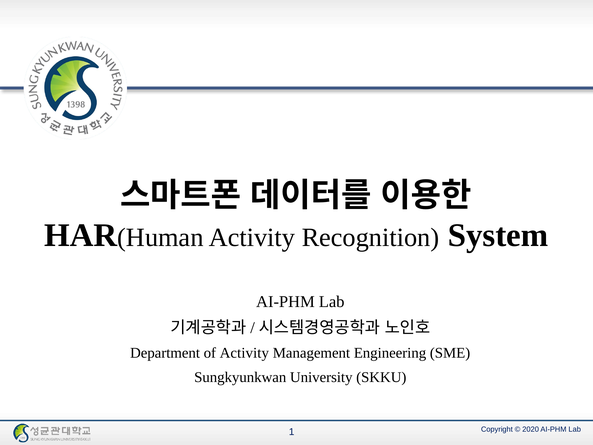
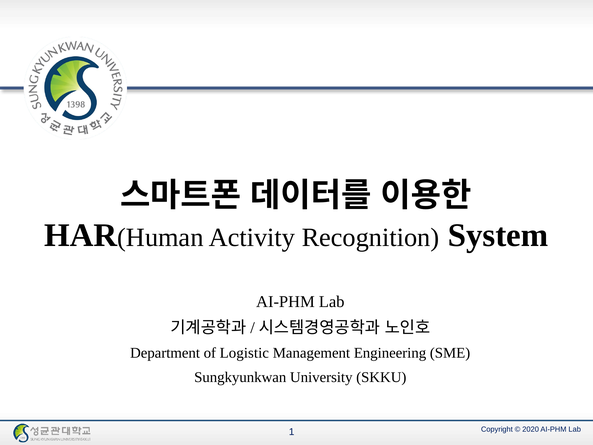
of Activity: Activity -> Logistic (244, 353)
